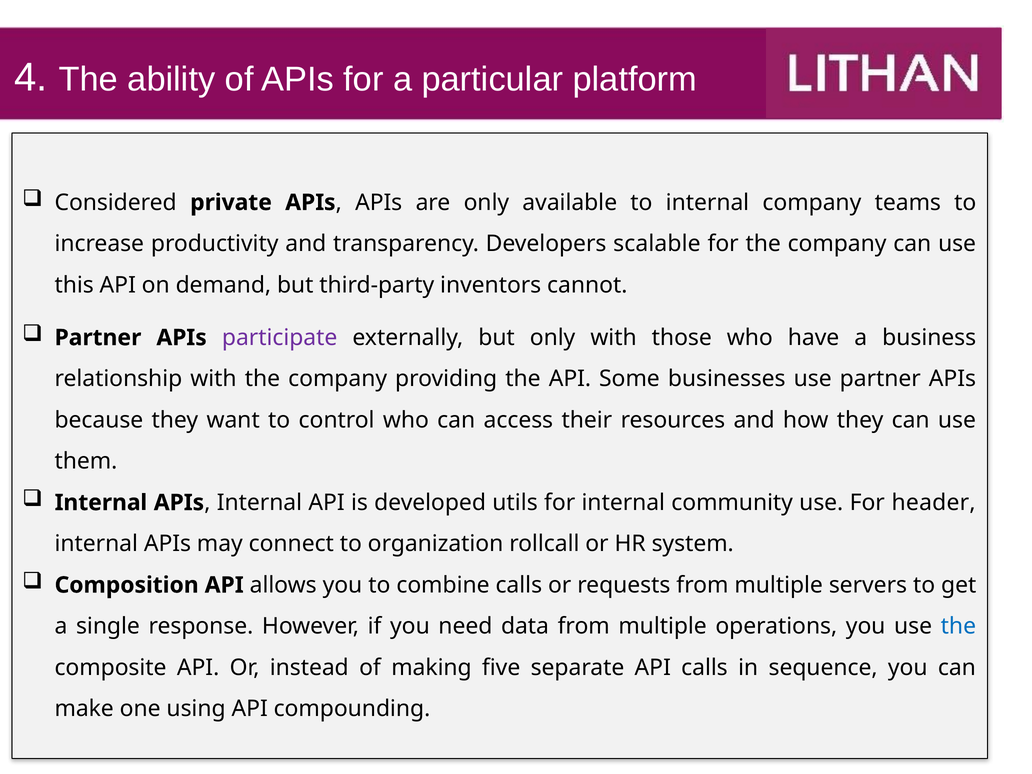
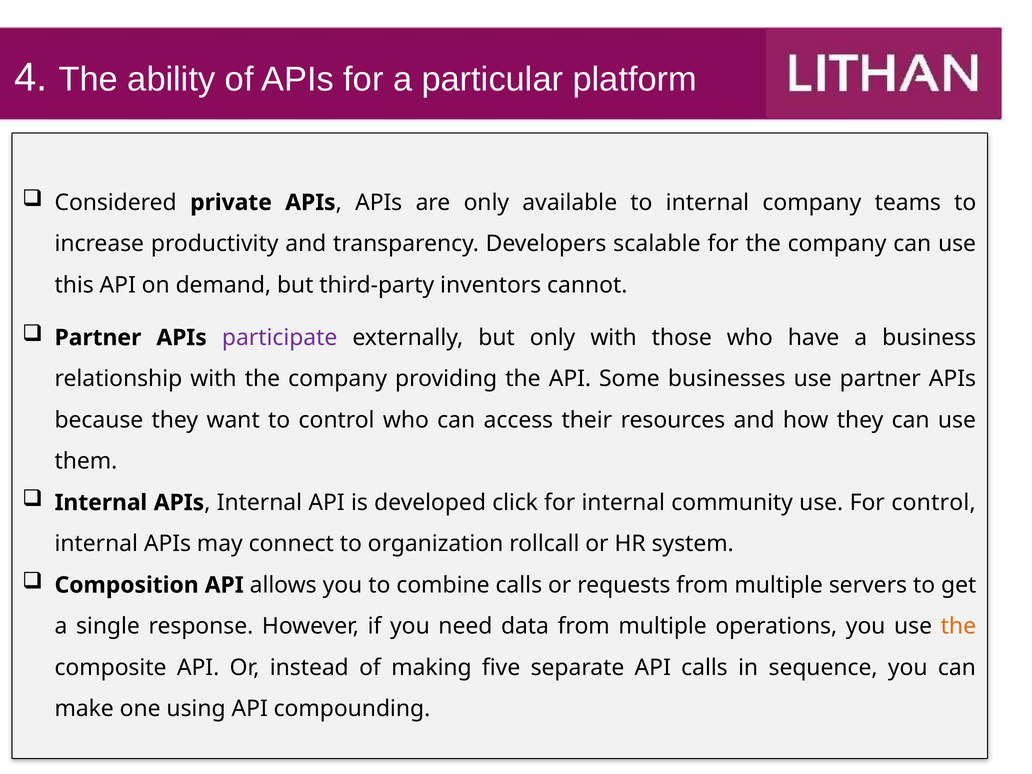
utils: utils -> click (515, 503)
For header: header -> control (934, 503)
the colour: blue -> orange (958, 626)
